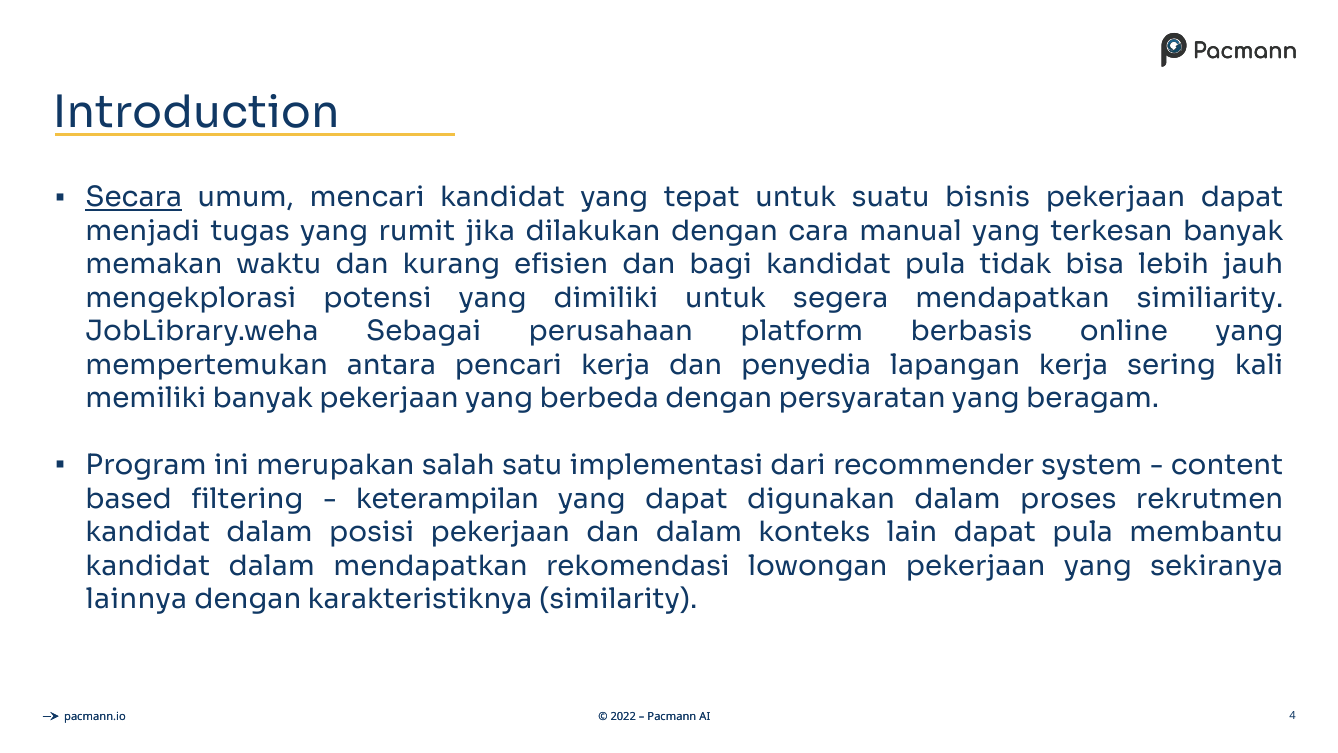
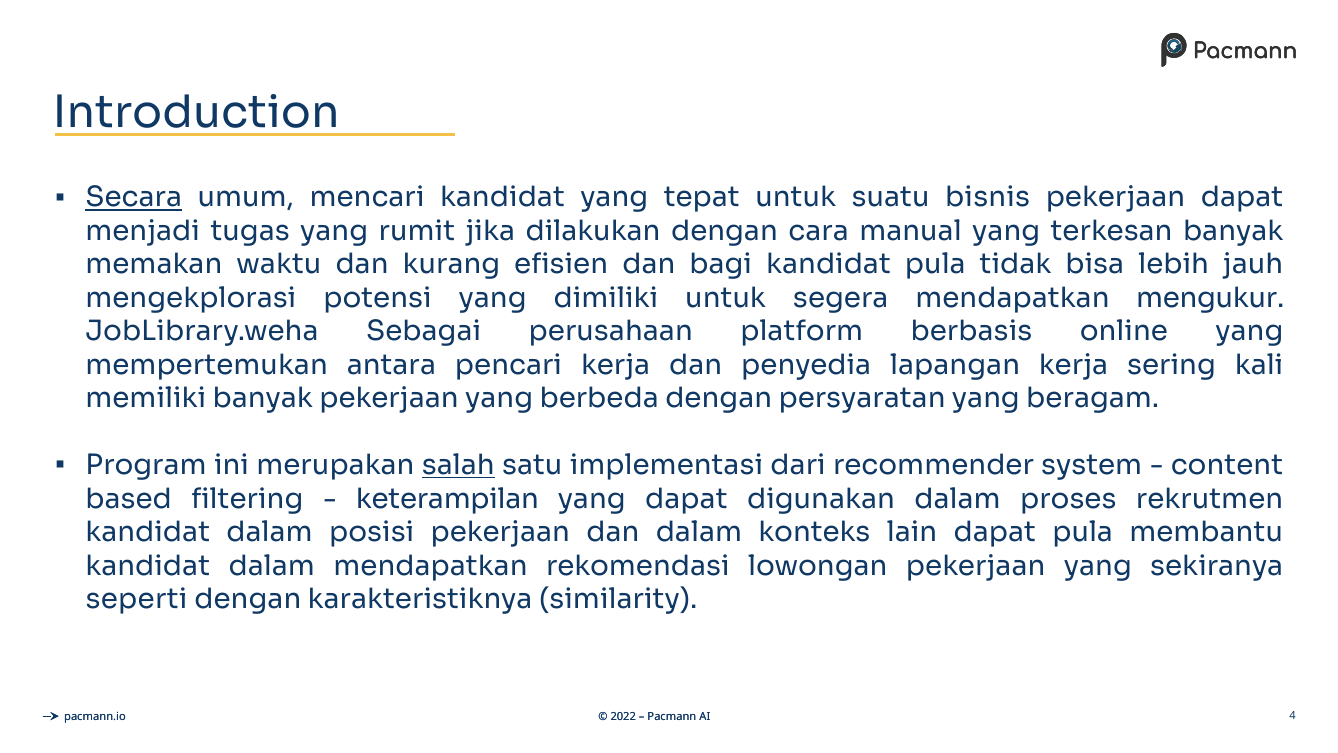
similiarity: similiarity -> mengukur (1210, 298)
salah underline: none -> present (458, 465)
lainnya: lainnya -> seperti (137, 599)
